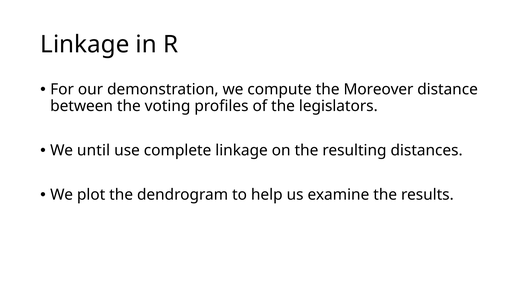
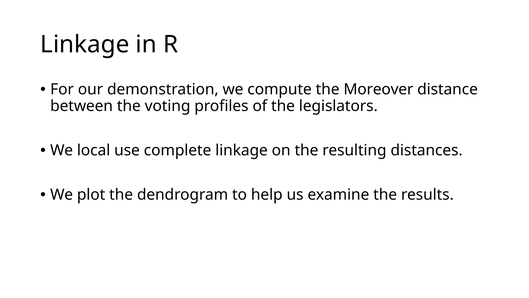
until: until -> local (94, 150)
